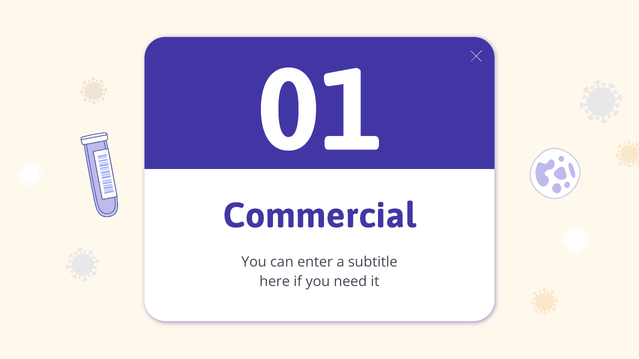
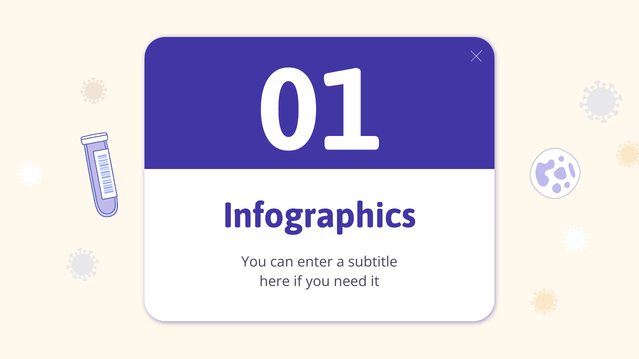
Commercial: Commercial -> Infographics (319, 216)
